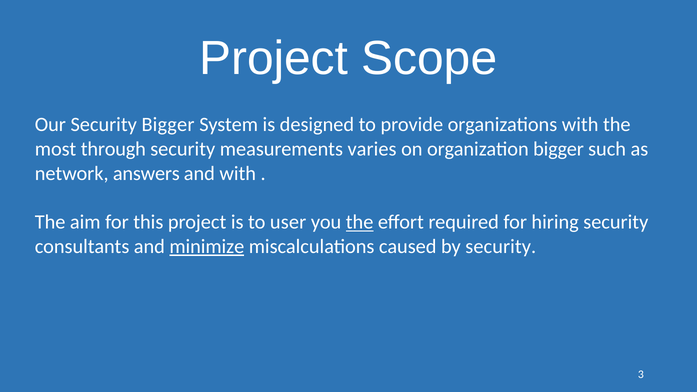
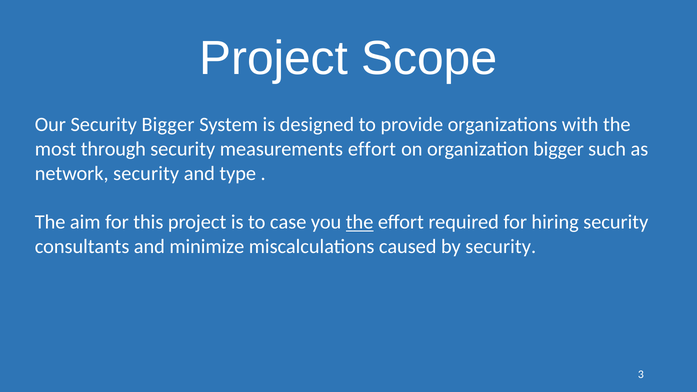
measurements varies: varies -> effort (372, 149)
network answers: answers -> security (146, 173)
and with: with -> type (238, 173)
user: user -> case (288, 222)
minimize underline: present -> none (207, 247)
